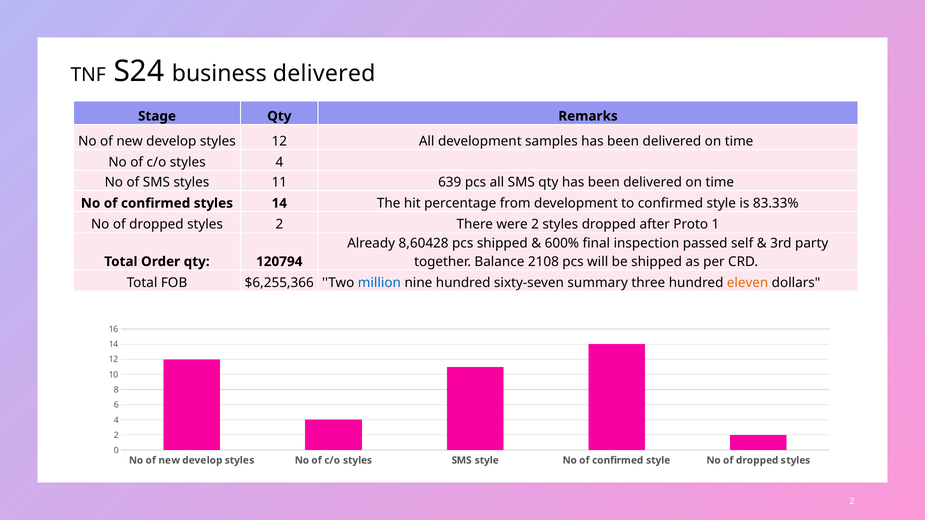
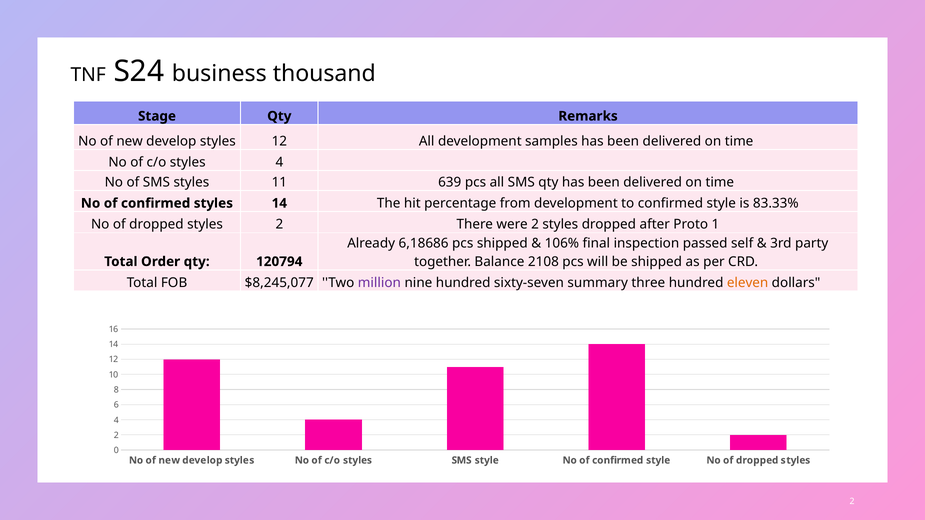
business delivered: delivered -> thousand (324, 74)
8,60428: 8,60428 -> 6,18686 (424, 243)
600%: 600% -> 106% (562, 243)
$6,255,366: $6,255,366 -> $8,245,077 (279, 283)
million colour: blue -> purple (379, 283)
